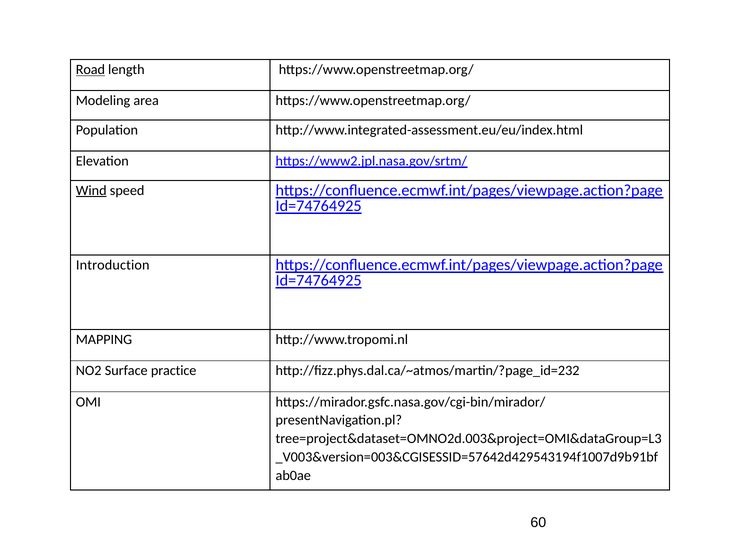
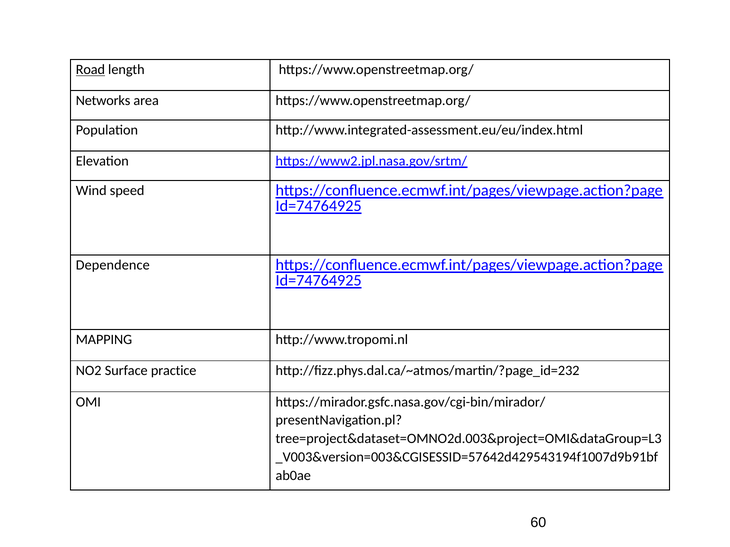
Modeling: Modeling -> Networks (103, 101)
Wind underline: present -> none (91, 191)
Introduction: Introduction -> Dependence (113, 265)
